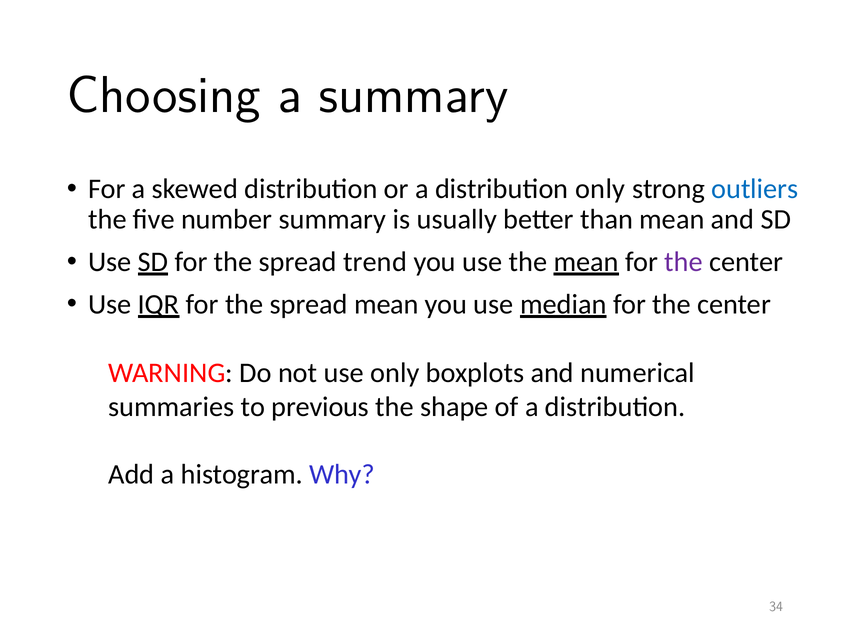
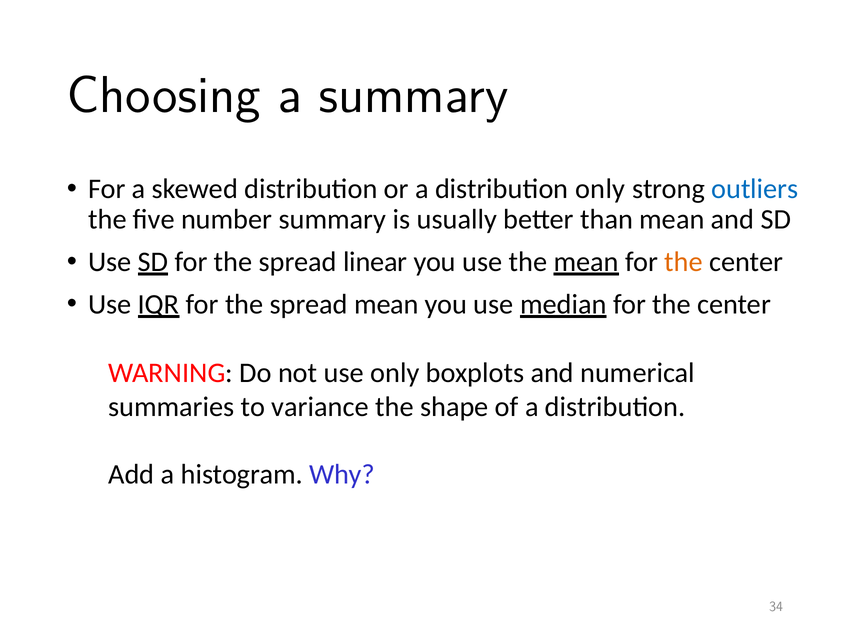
trend: trend -> linear (375, 262)
the colour: purple -> orange (684, 262)
previous: previous -> variance (320, 407)
